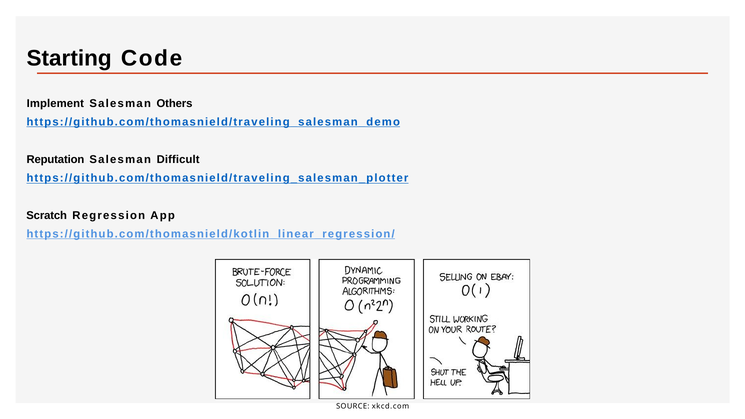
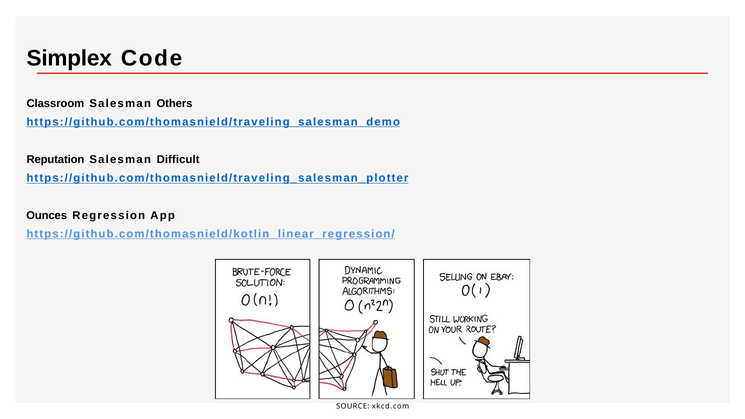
Starting: Starting -> Simplex (69, 58)
Implement: Implement -> Classroom (55, 103)
Scratch: Scratch -> Ounces (47, 215)
